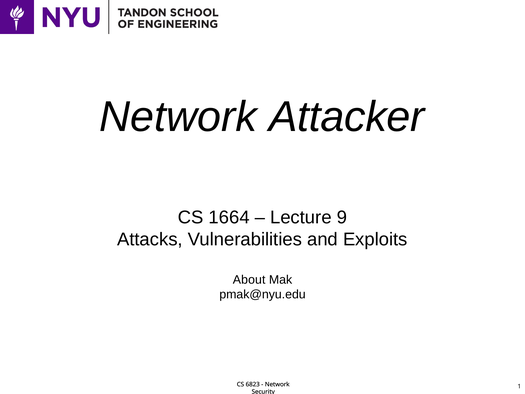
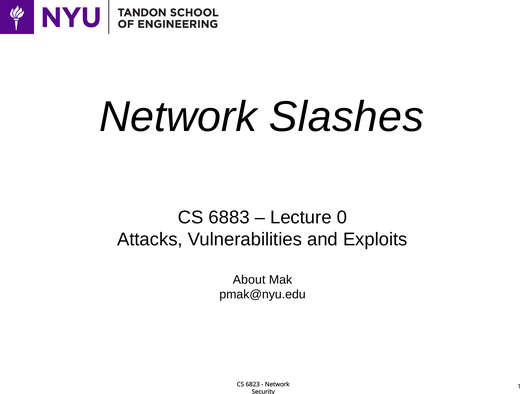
Attacker: Attacker -> Slashes (346, 117)
1664: 1664 -> 6883 (229, 217)
9: 9 -> 0 (342, 217)
